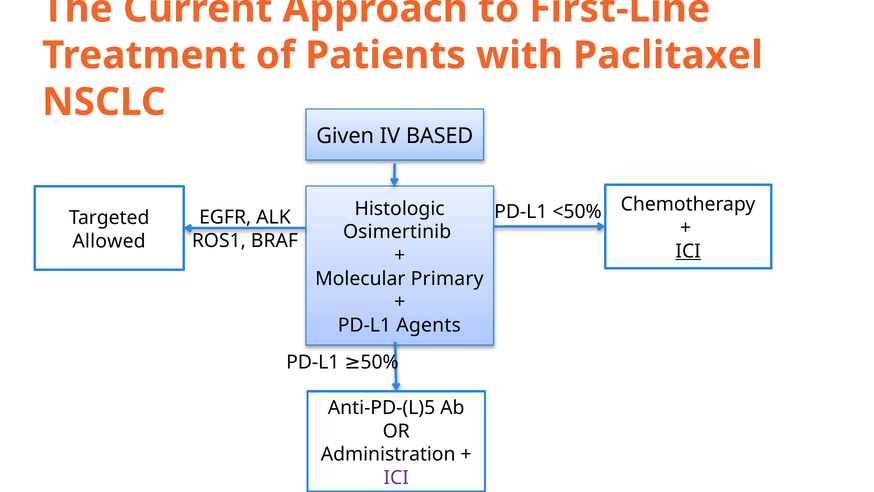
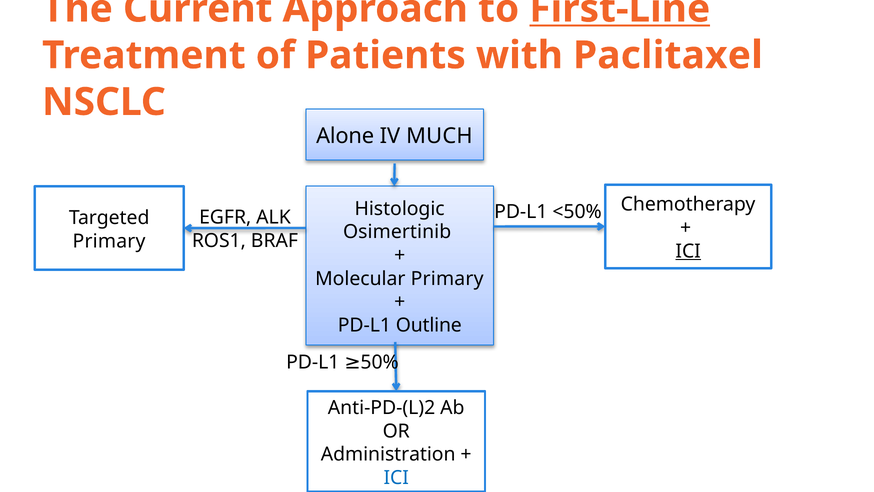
First-Line underline: none -> present (620, 9)
Given: Given -> Alone (345, 136)
BASED: BASED -> MUCH (439, 136)
Allowed: Allowed -> Primary (109, 241)
Agents: Agents -> Outline (429, 325)
Anti-PD-(L)5: Anti-PD-(L)5 -> Anti-PD-(L)2 (382, 408)
ICI colour: purple -> blue (396, 477)
